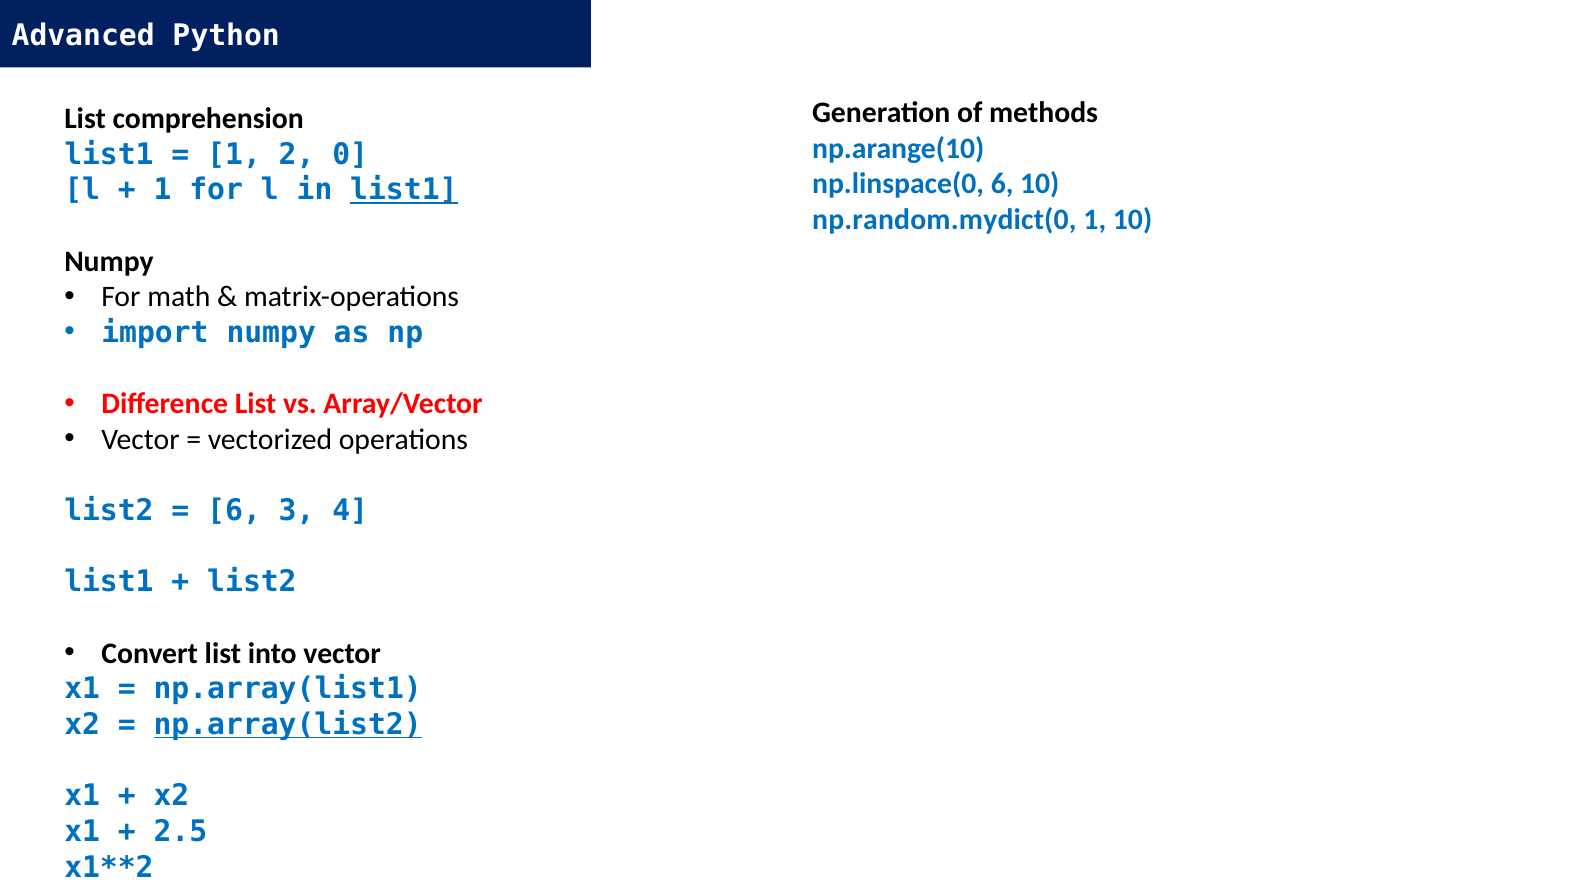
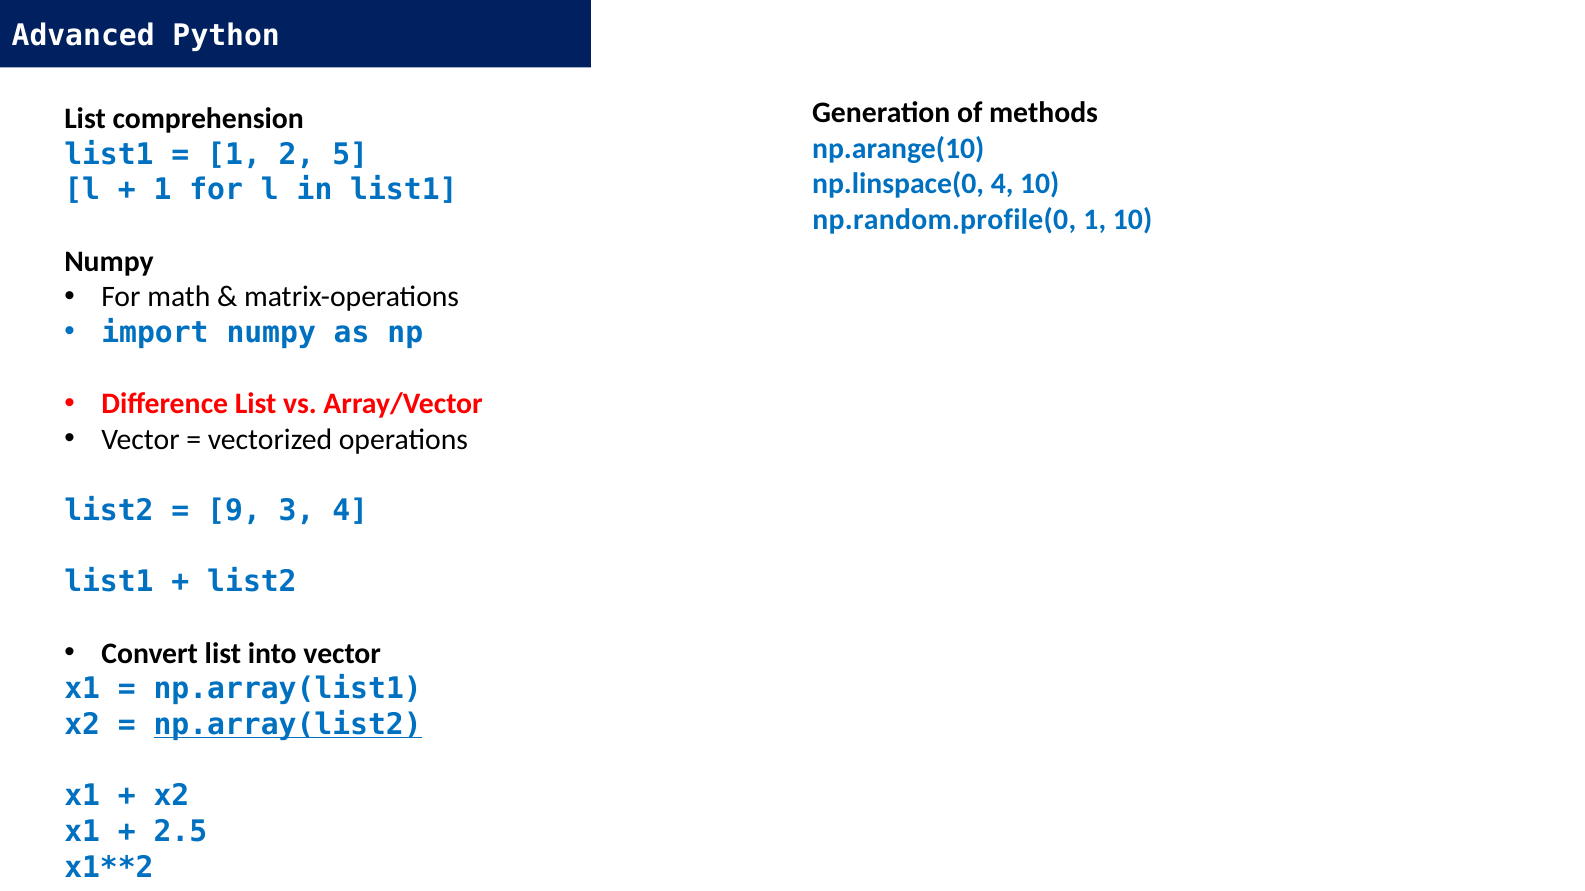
0: 0 -> 5 (350, 155)
np.linspace(0 6: 6 -> 4 (1002, 184)
list1 underline: present -> none (404, 190)
np.random.mydict(0: np.random.mydict(0 -> np.random.profile(0 (944, 220)
6: 6 -> 9 (234, 511)
